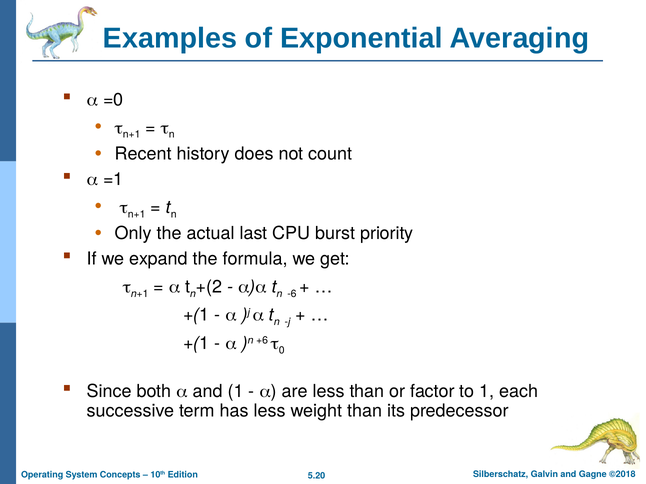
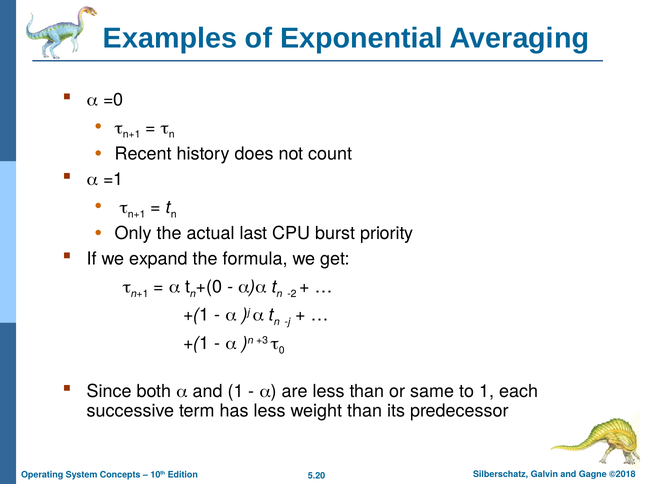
+(2: +(2 -> +(0 (209, 287)
-6: -6 -> -2 (292, 294)
+6: +6 -> +3 (262, 341)
factor: factor -> same (432, 392)
